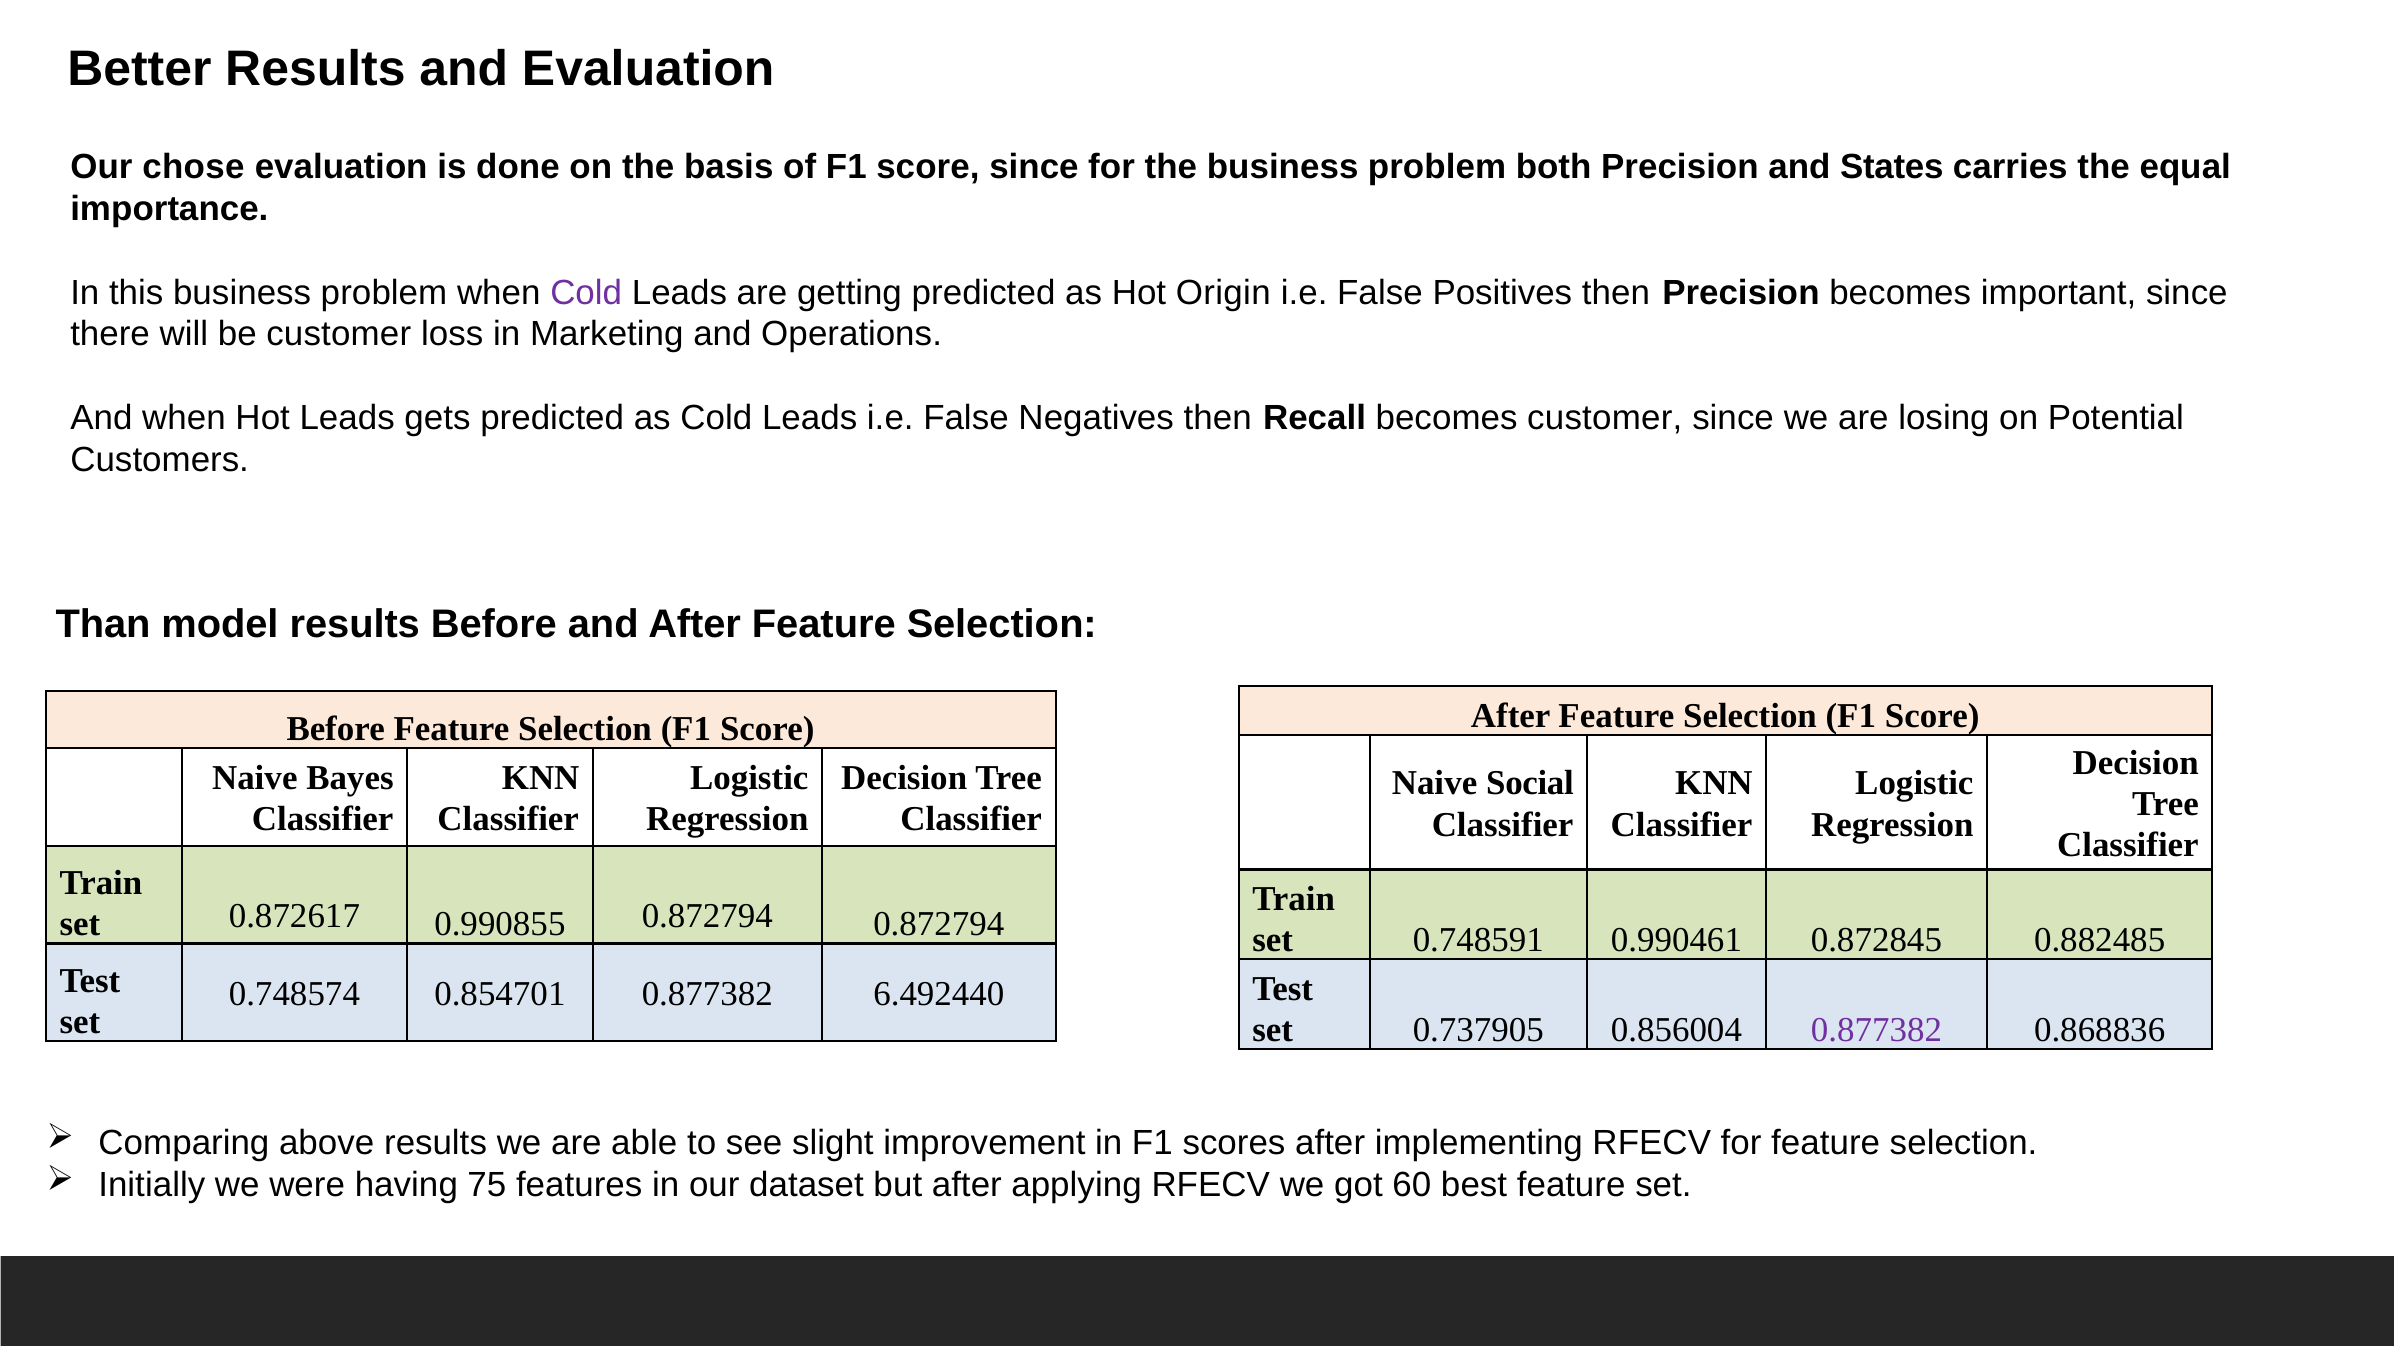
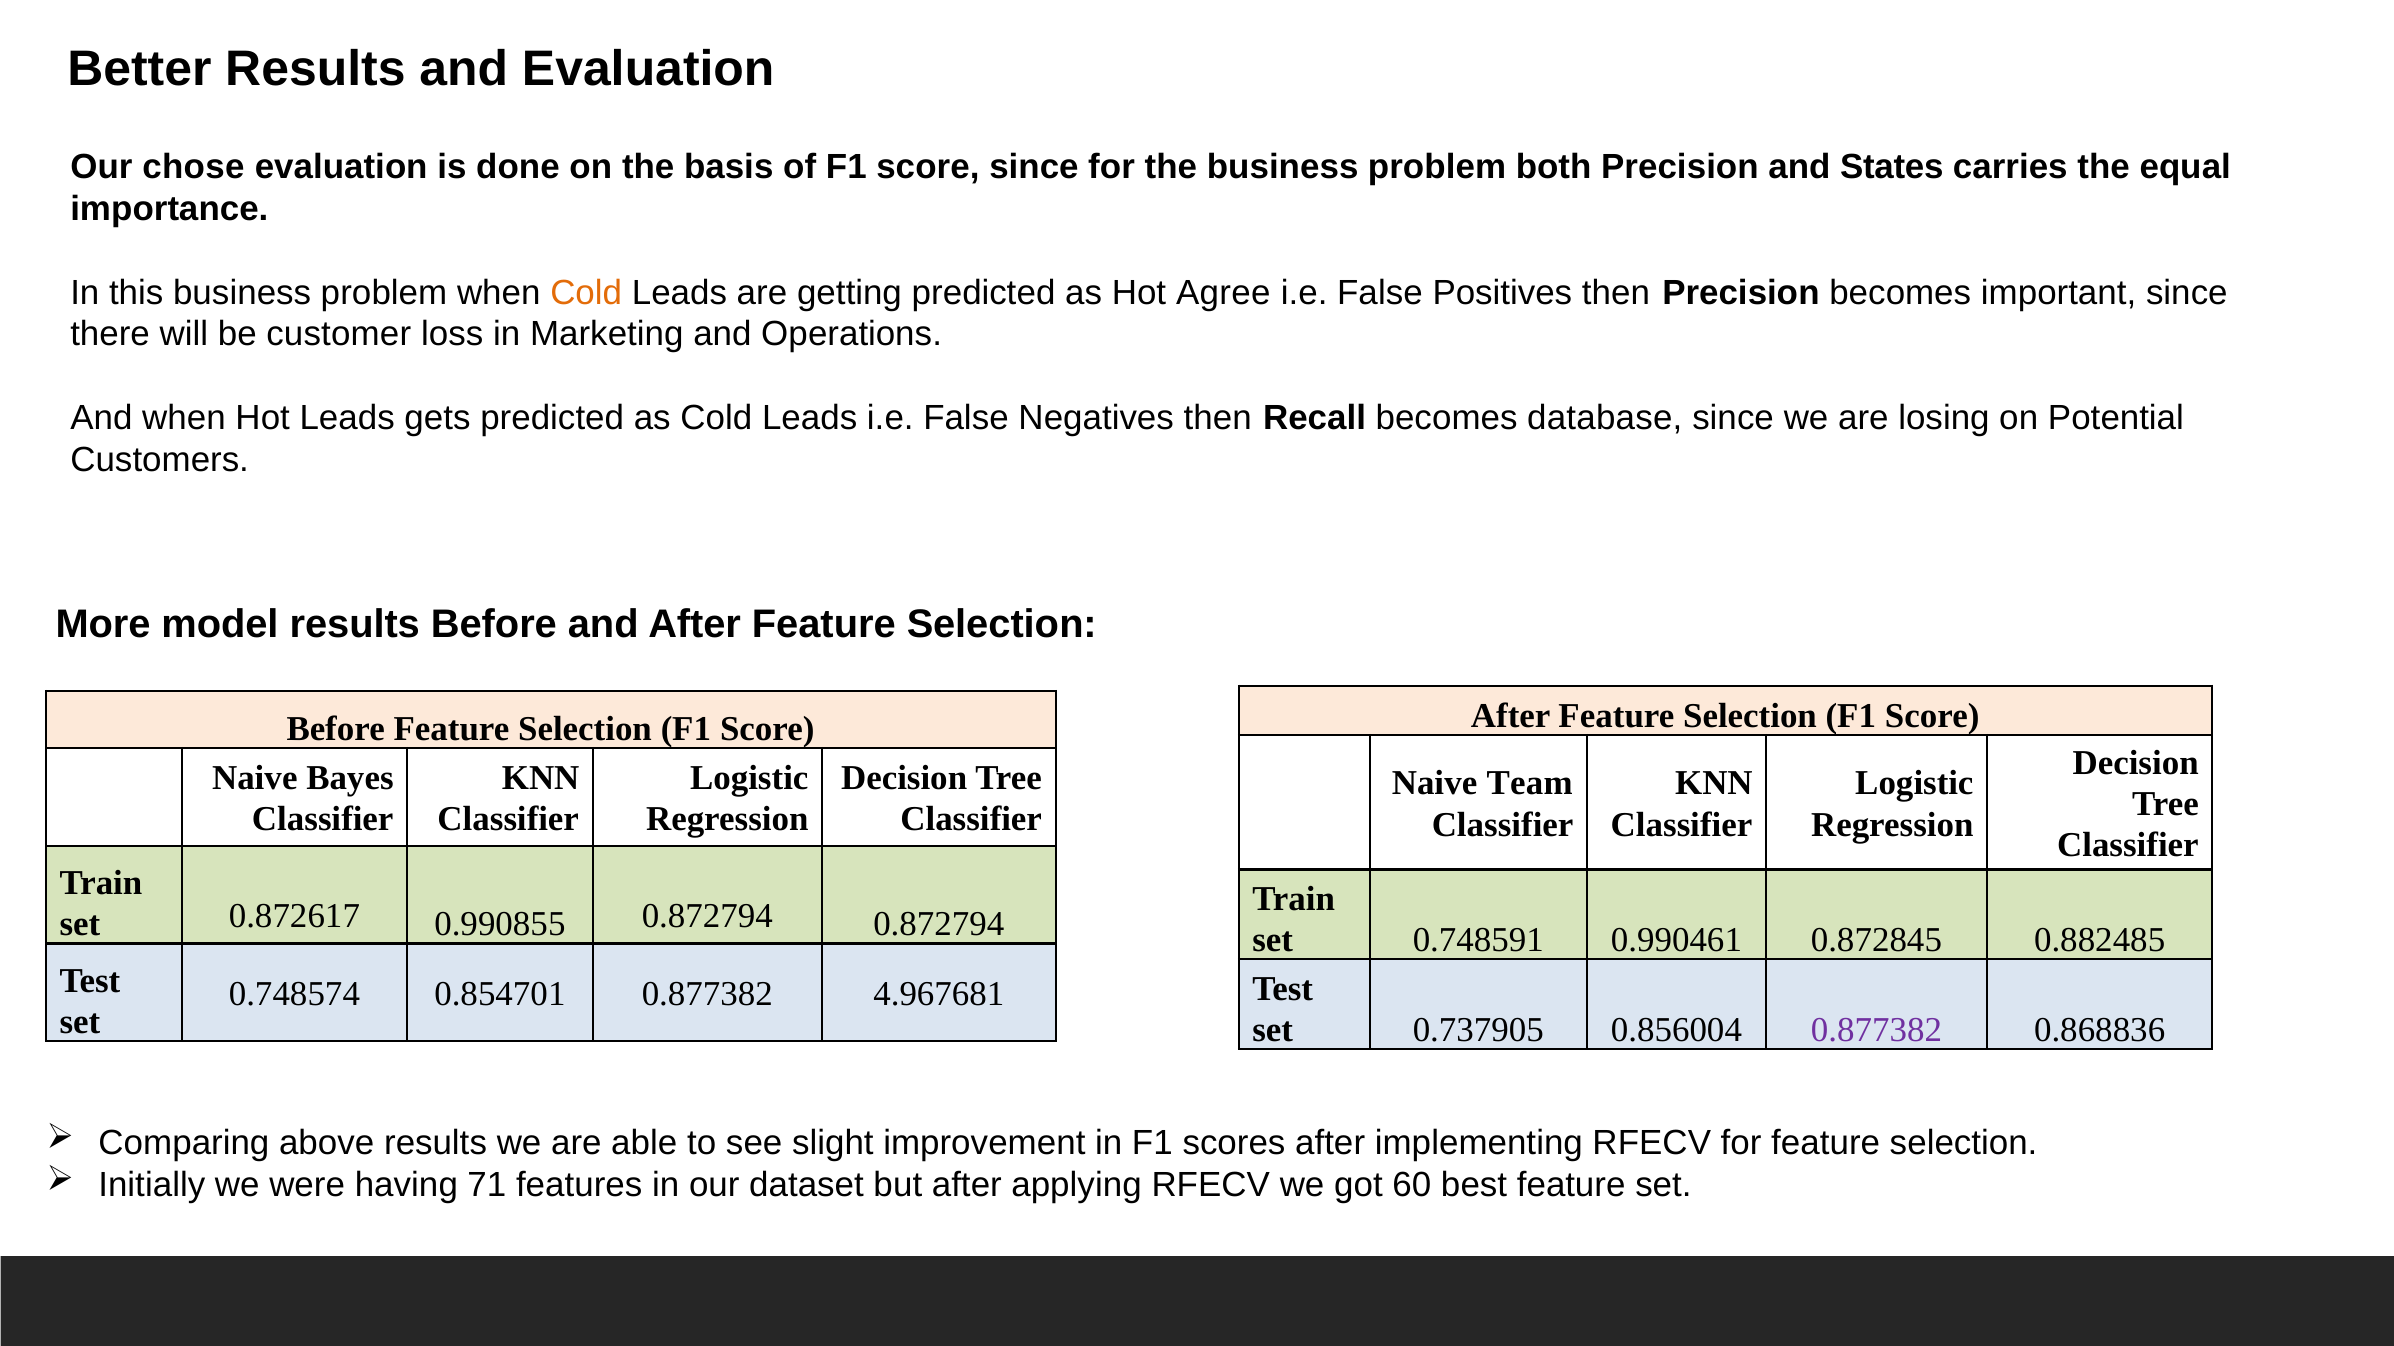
Cold colour: purple -> orange (586, 293)
Origin: Origin -> Agree (1223, 293)
becomes customer: customer -> database (1605, 418)
Than: Than -> More (103, 625)
Social: Social -> Team (1530, 784)
6.492440: 6.492440 -> 4.967681 (939, 994)
75: 75 -> 71 (487, 1185)
